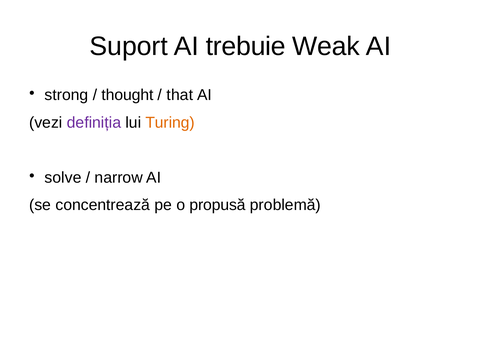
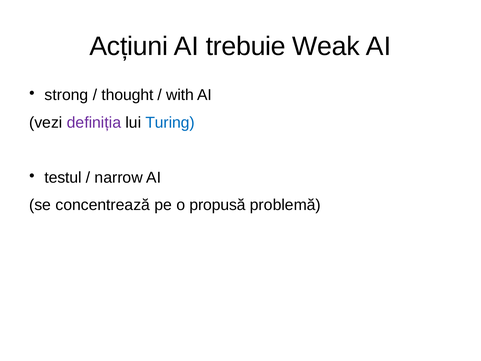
Suport: Suport -> Acțiuni (129, 46)
that: that -> with (180, 95)
Turing colour: orange -> blue (170, 122)
solve: solve -> testul (63, 177)
